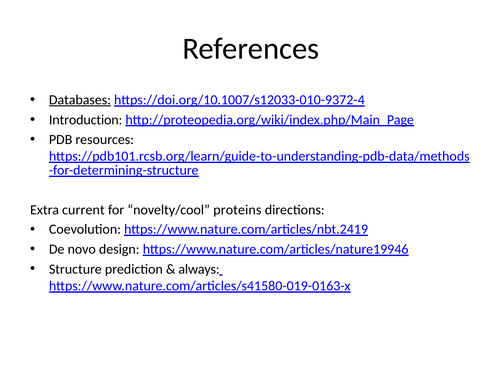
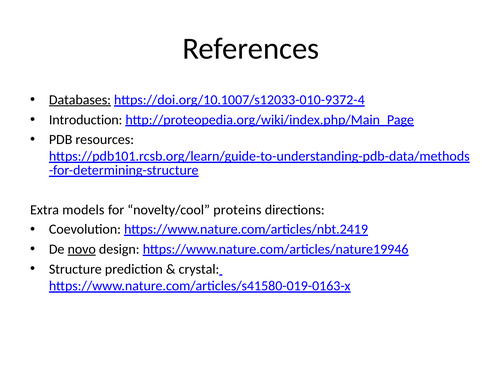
current: current -> models (83, 210)
novo underline: none -> present (82, 249)
always: always -> crystal (199, 269)
